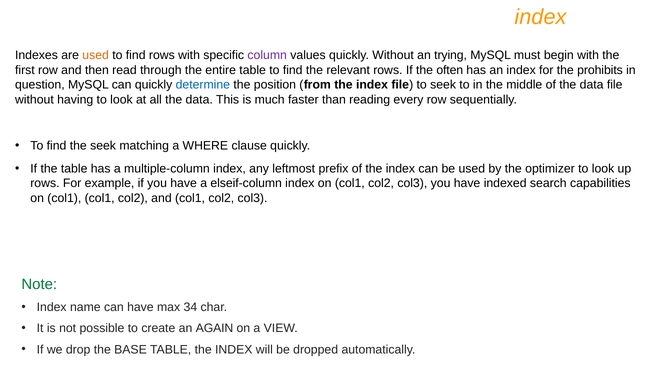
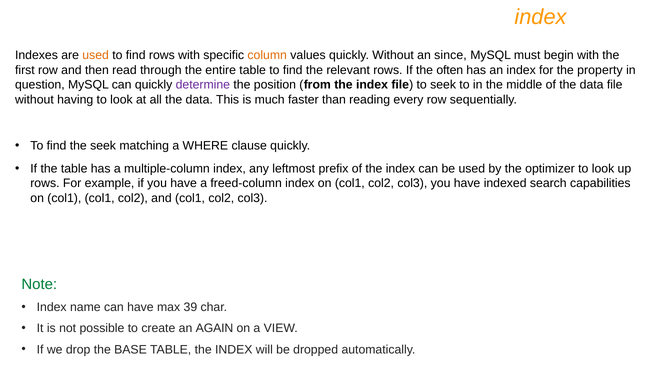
column colour: purple -> orange (267, 55)
trying: trying -> since (450, 55)
prohibits: prohibits -> property (600, 70)
determine colour: blue -> purple (203, 85)
elseif-column: elseif-column -> freed-column (246, 184)
34: 34 -> 39 (190, 307)
